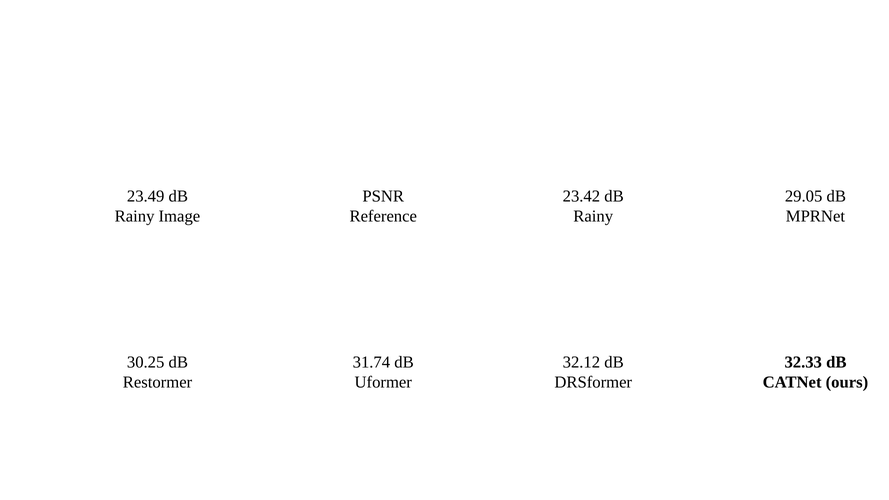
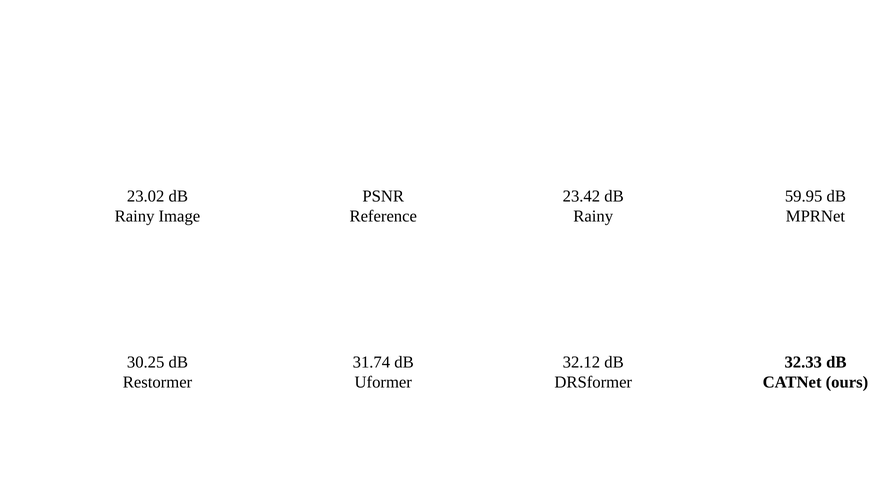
23.49: 23.49 -> 23.02 (146, 197)
29.05: 29.05 -> 59.95 (804, 197)
